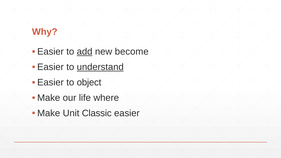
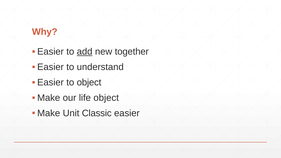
become: become -> together (132, 52)
understand underline: present -> none (100, 67)
life where: where -> object (106, 98)
